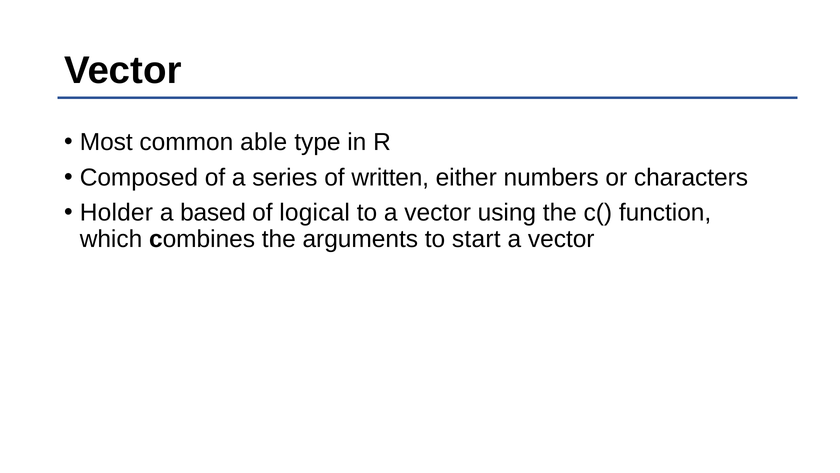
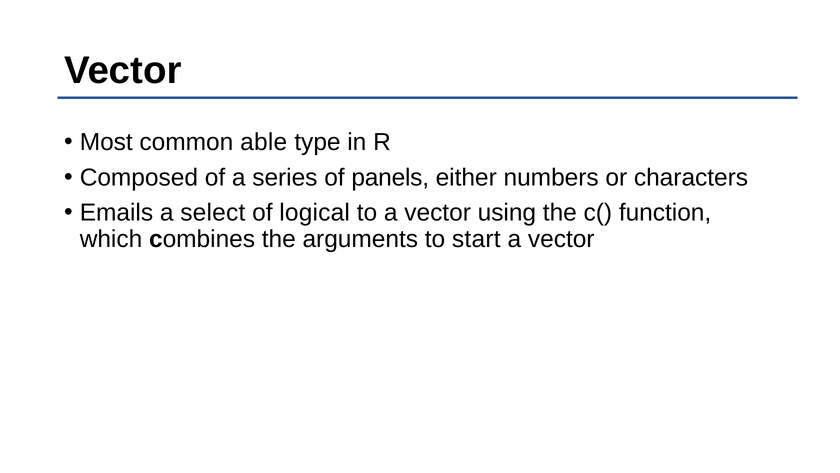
written: written -> panels (390, 177)
Holder: Holder -> Emails (116, 212)
based: based -> select (213, 212)
